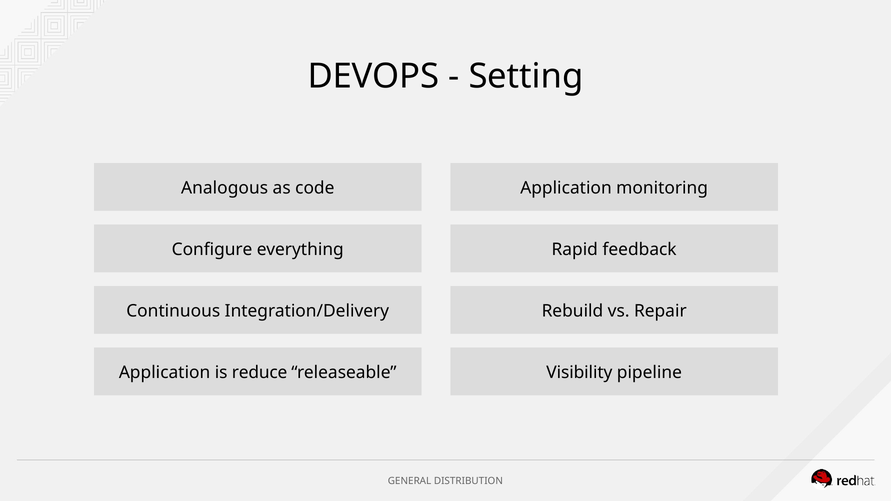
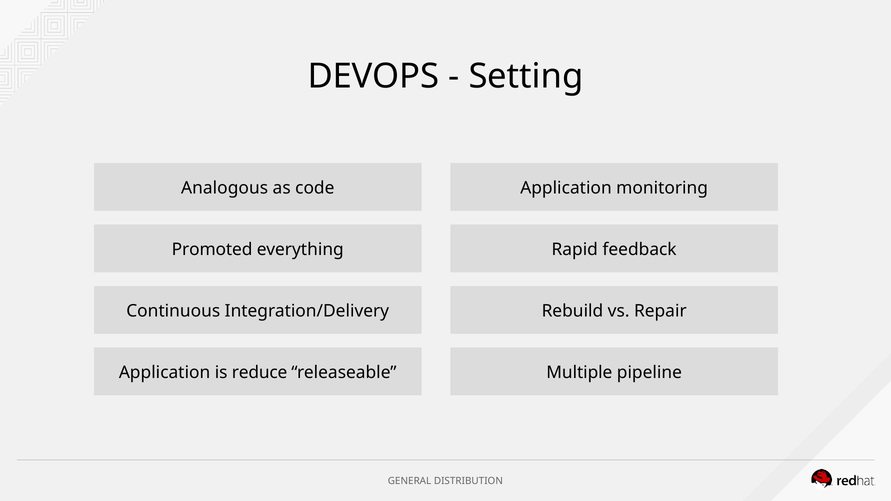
Configure: Configure -> Promoted (212, 250)
Visibility: Visibility -> Multiple (579, 373)
